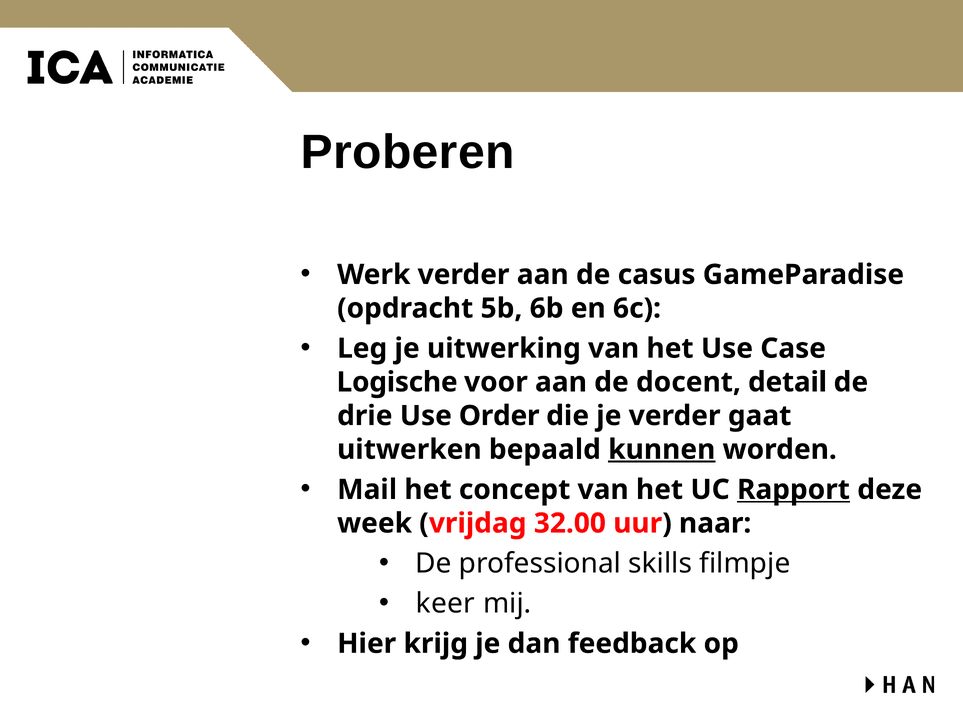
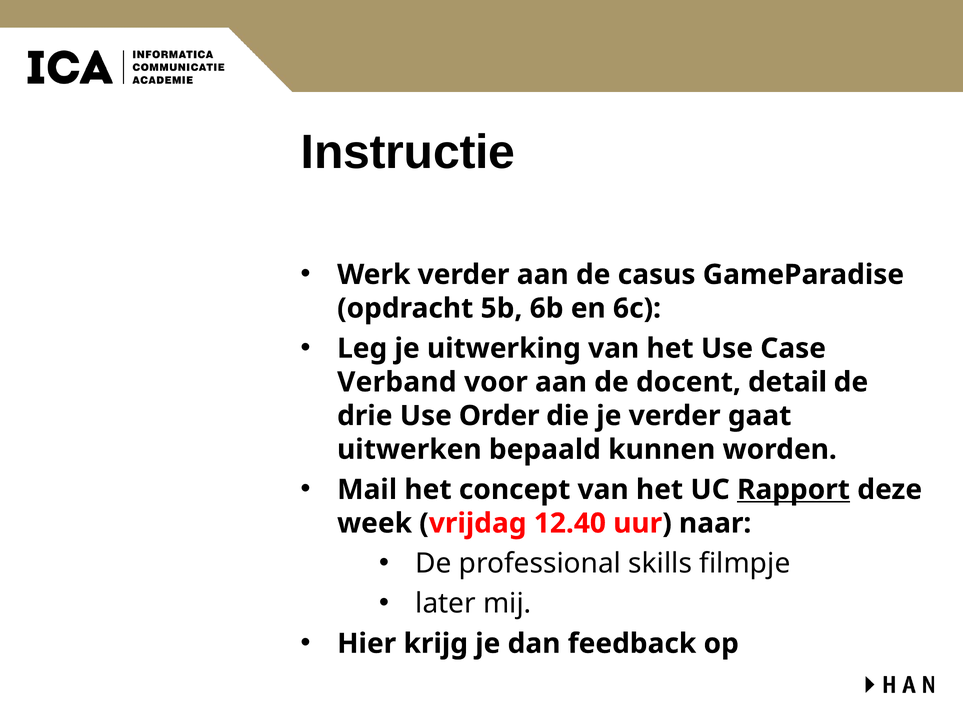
Proberen: Proberen -> Instructie (408, 153)
Logische: Logische -> Verband (397, 382)
kunnen underline: present -> none (662, 450)
32.00: 32.00 -> 12.40 (570, 523)
keer: keer -> later (446, 604)
